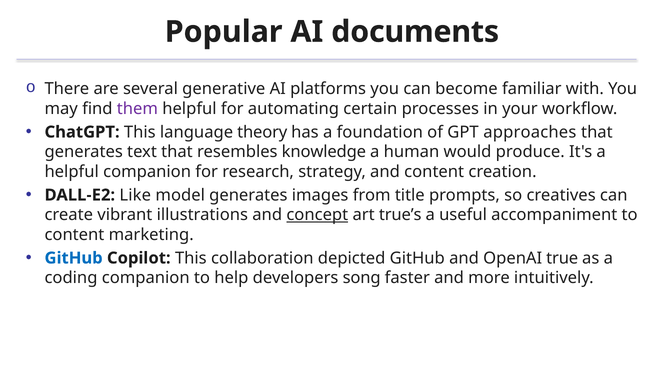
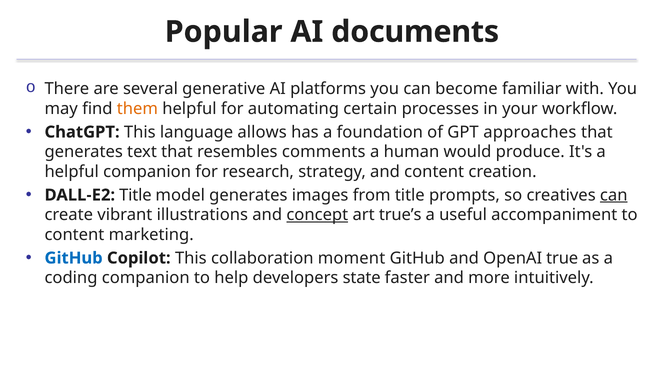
them colour: purple -> orange (137, 109)
theory: theory -> allows (262, 132)
knowledge: knowledge -> comments (324, 152)
DALL-E2 Like: Like -> Title (135, 195)
can underline: none -> present (614, 195)
depicted: depicted -> moment (352, 258)
song: song -> state (362, 278)
